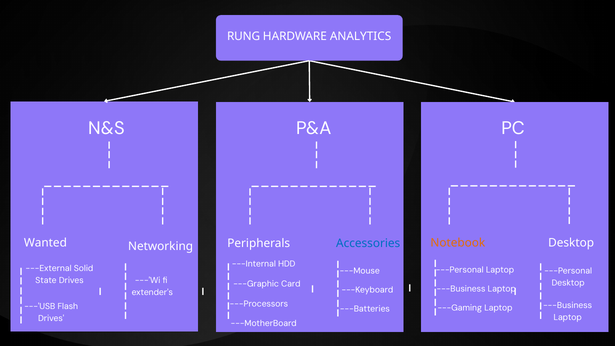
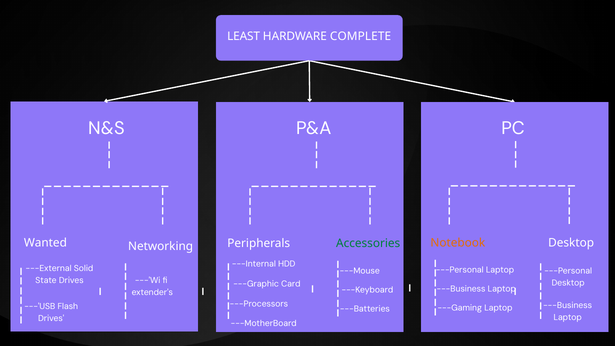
RUNG: RUNG -> LEAST (244, 36)
ANALYTICS: ANALYTICS -> COMPLETE (361, 36)
Accessories colour: blue -> green (368, 244)
